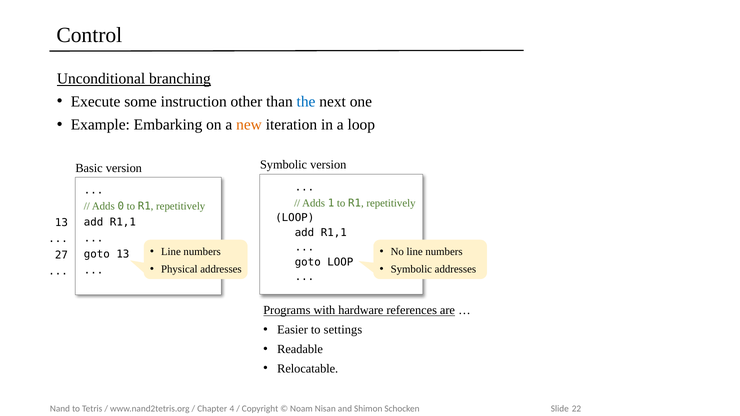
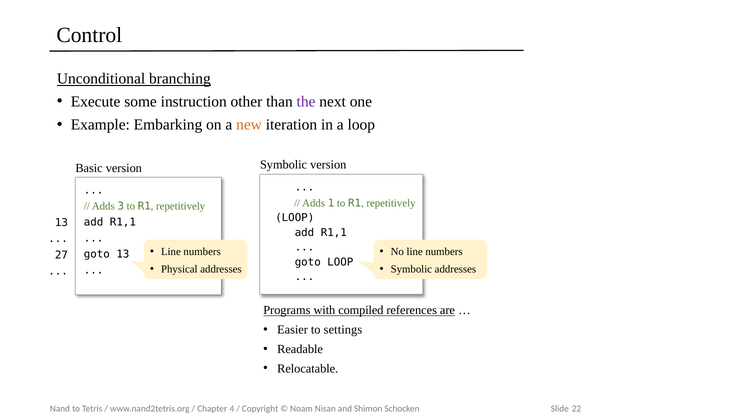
the colour: blue -> purple (306, 102)
0: 0 -> 3 (121, 206)
hardware: hardware -> compiled (361, 311)
